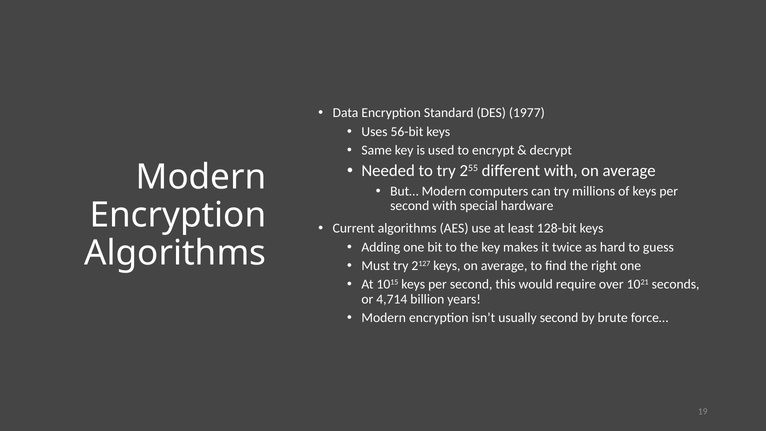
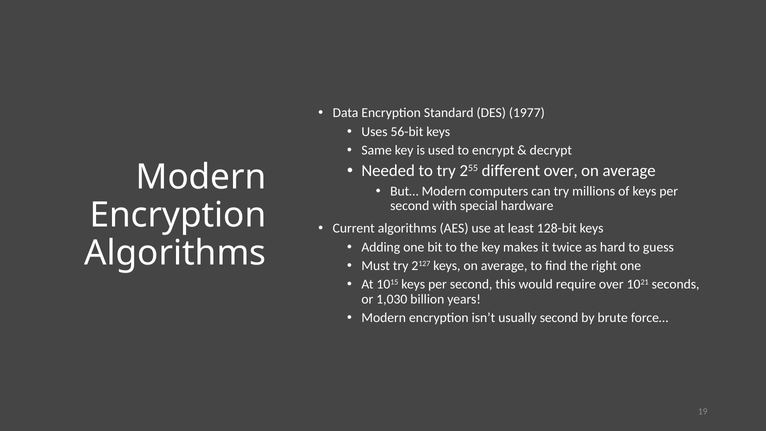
different with: with -> over (561, 171)
4,714: 4,714 -> 1,030 (392, 299)
